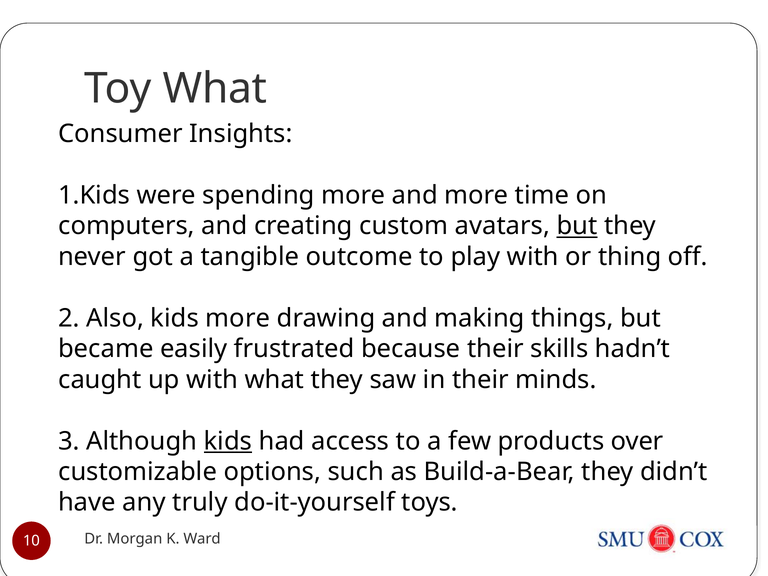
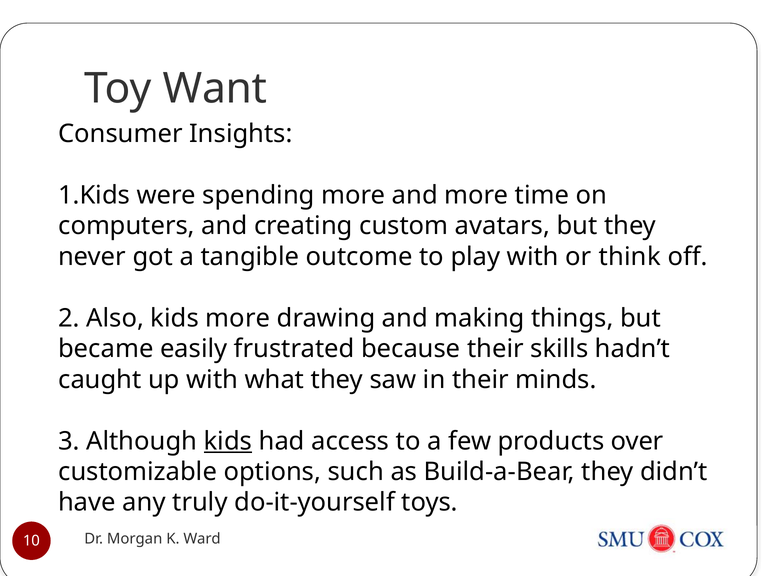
Toy What: What -> Want (215, 89)
but underline: present -> none (577, 226)
thing: thing -> think (630, 257)
